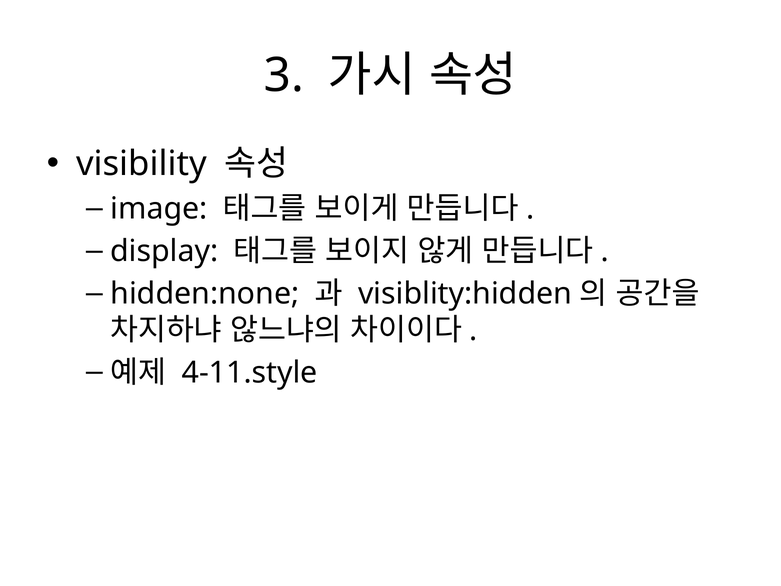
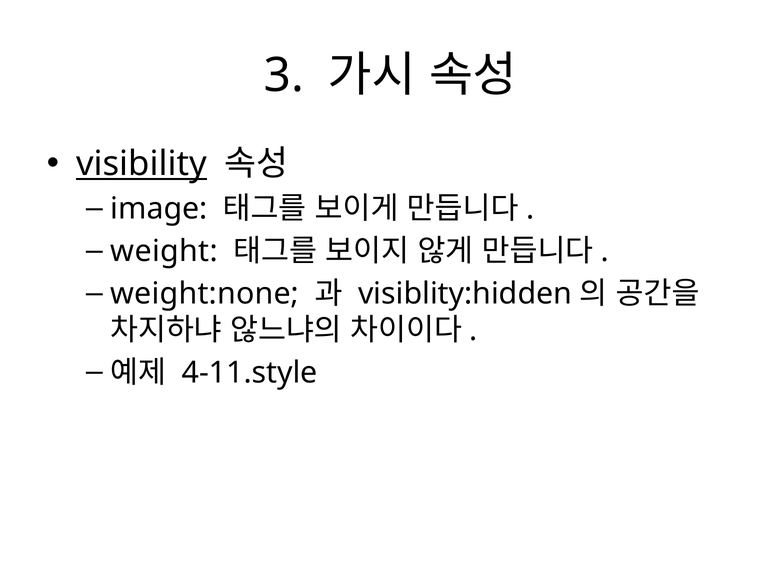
visibility underline: none -> present (141, 164)
display: display -> weight (164, 251)
hidden:none: hidden:none -> weight:none (205, 294)
